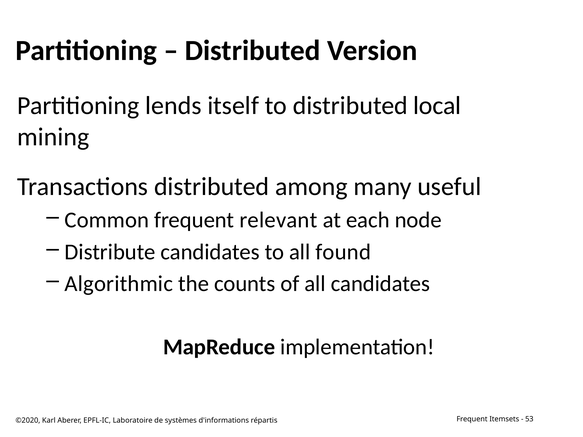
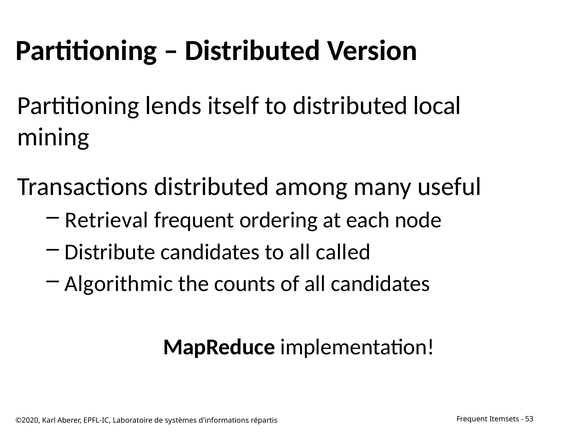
Common: Common -> Retrieval (107, 220)
relevant: relevant -> ordering (279, 220)
found: found -> called (343, 252)
